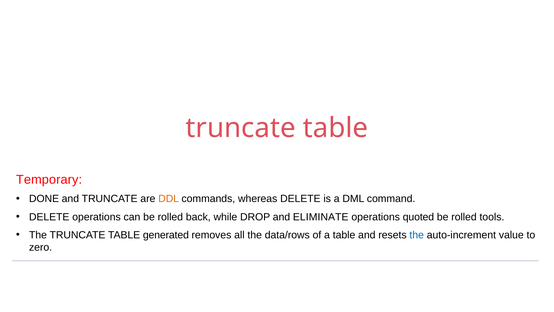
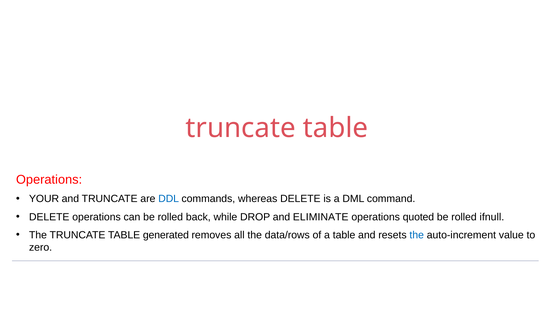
Temporary: Temporary -> Operations (49, 179)
DONE: DONE -> YOUR (44, 199)
DDL colour: orange -> blue (169, 199)
tools: tools -> ifnull (492, 217)
